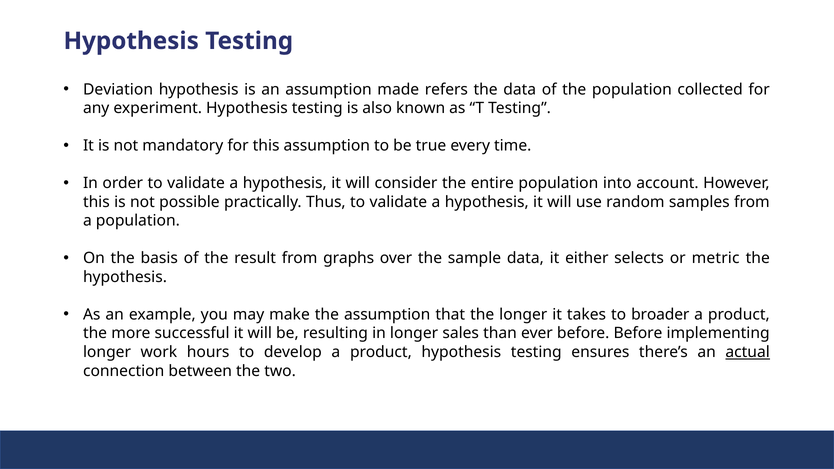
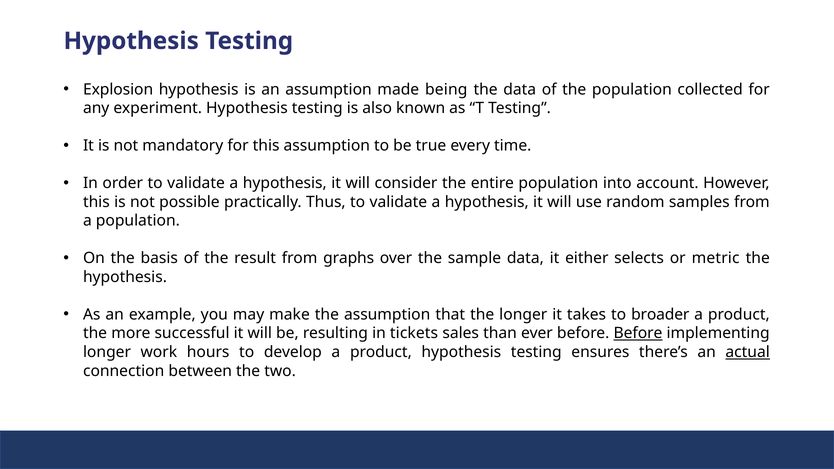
Deviation: Deviation -> Explosion (118, 89)
refers: refers -> being (446, 89)
in longer: longer -> tickets (414, 333)
Before underline: none -> present (638, 333)
